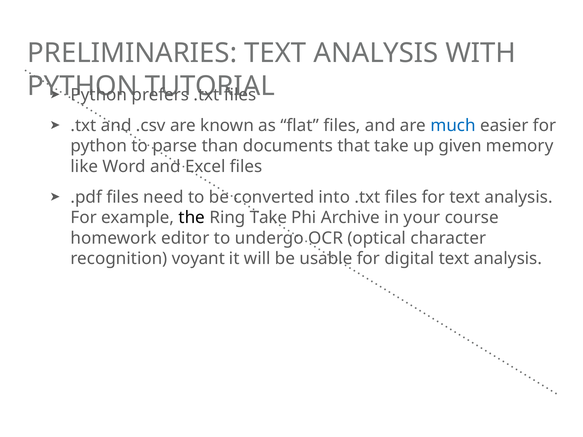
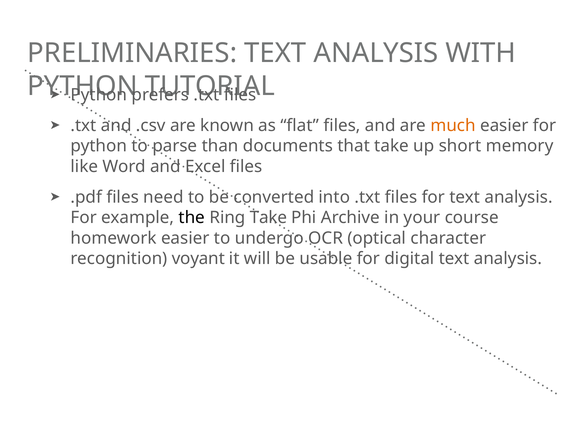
much colour: blue -> orange (453, 126)
given: given -> short (460, 146)
homework editor: editor -> easier (185, 238)
